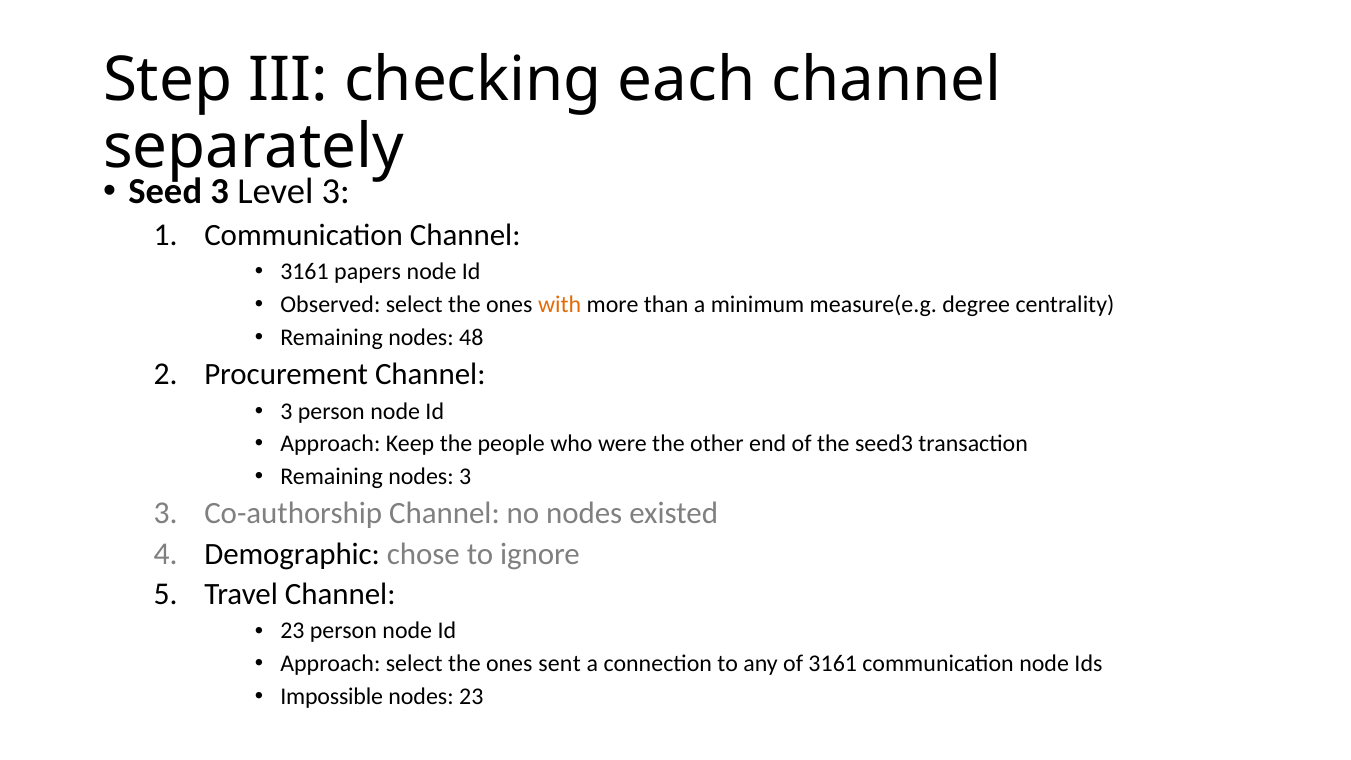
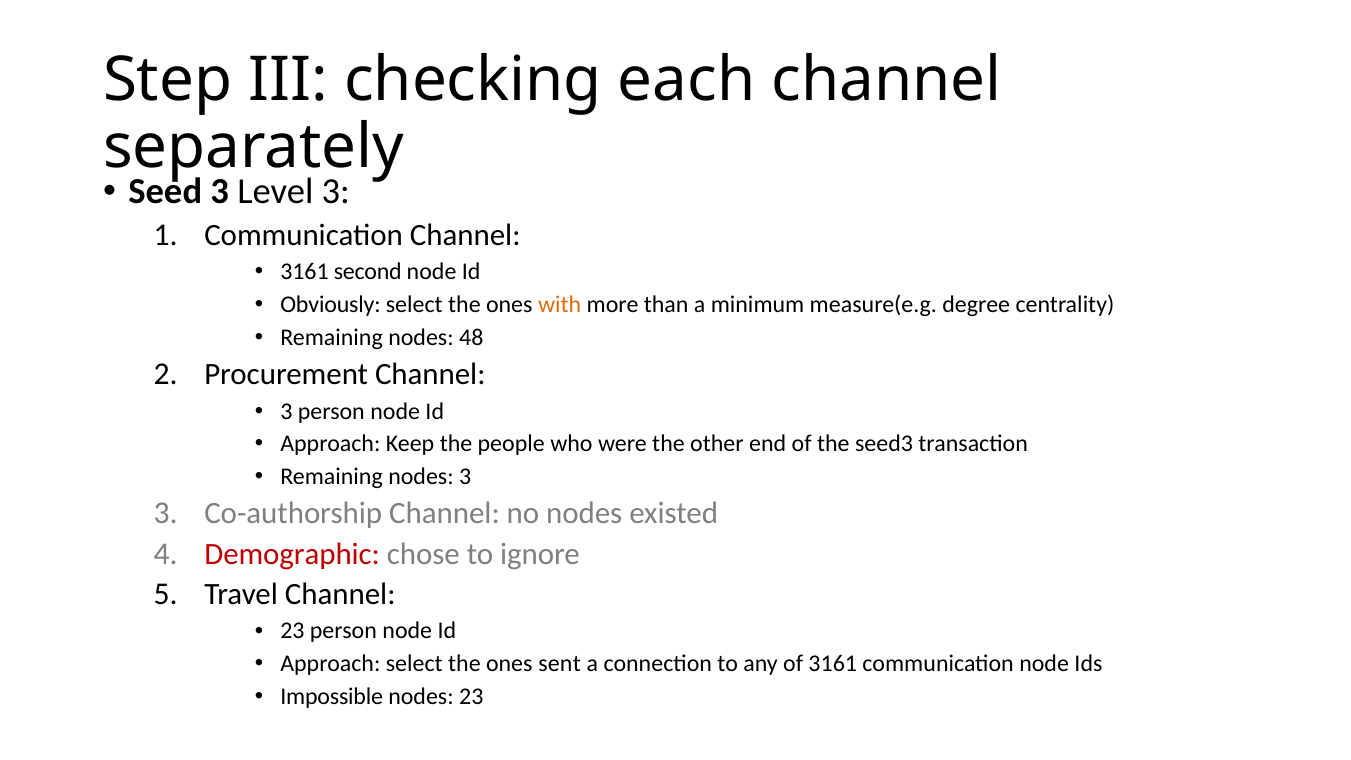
papers: papers -> second (368, 272)
Observed: Observed -> Obviously (331, 305)
Demographic colour: black -> red (292, 554)
